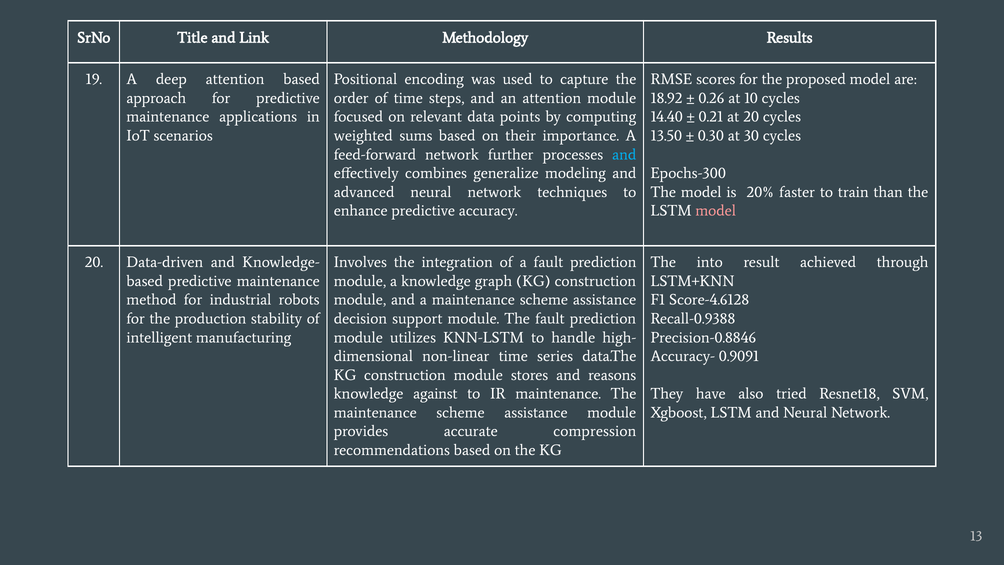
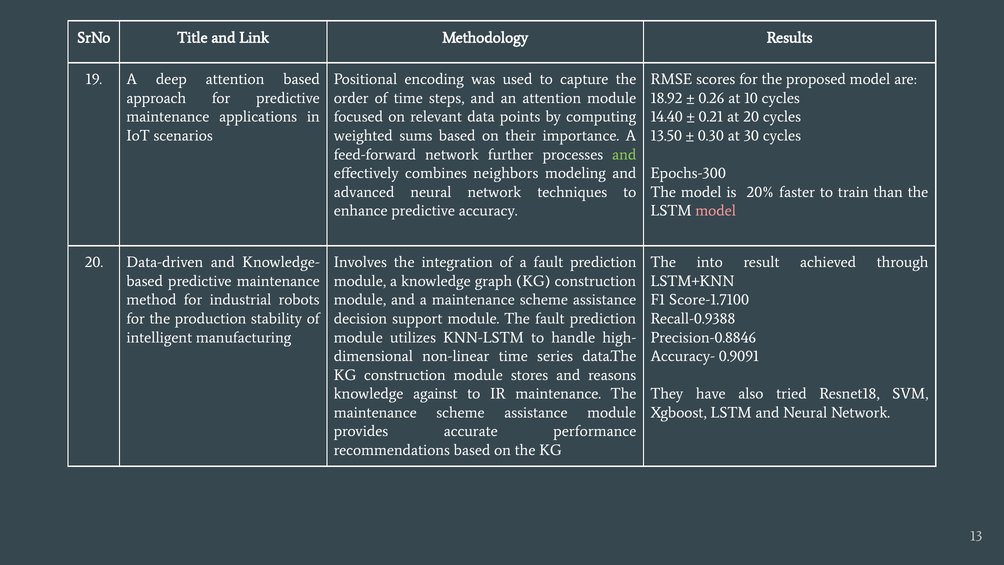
and colour: light blue -> light green (624, 154)
generalize: generalize -> neighbors (506, 173)
Score-4.6128: Score-4.6128 -> Score-1.7100 (709, 300)
compression: compression -> performance (595, 431)
